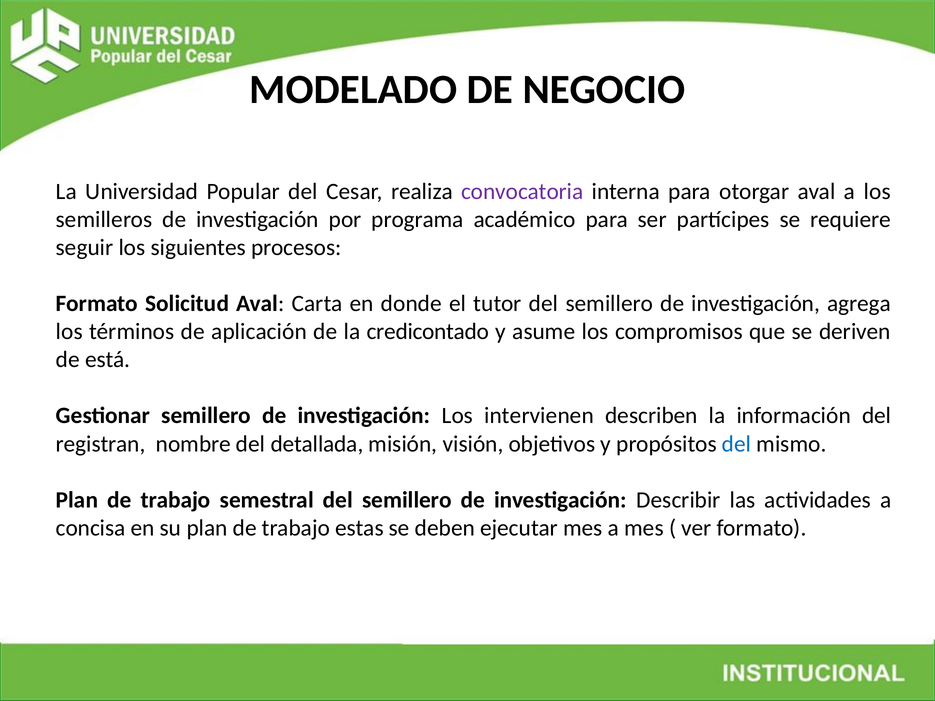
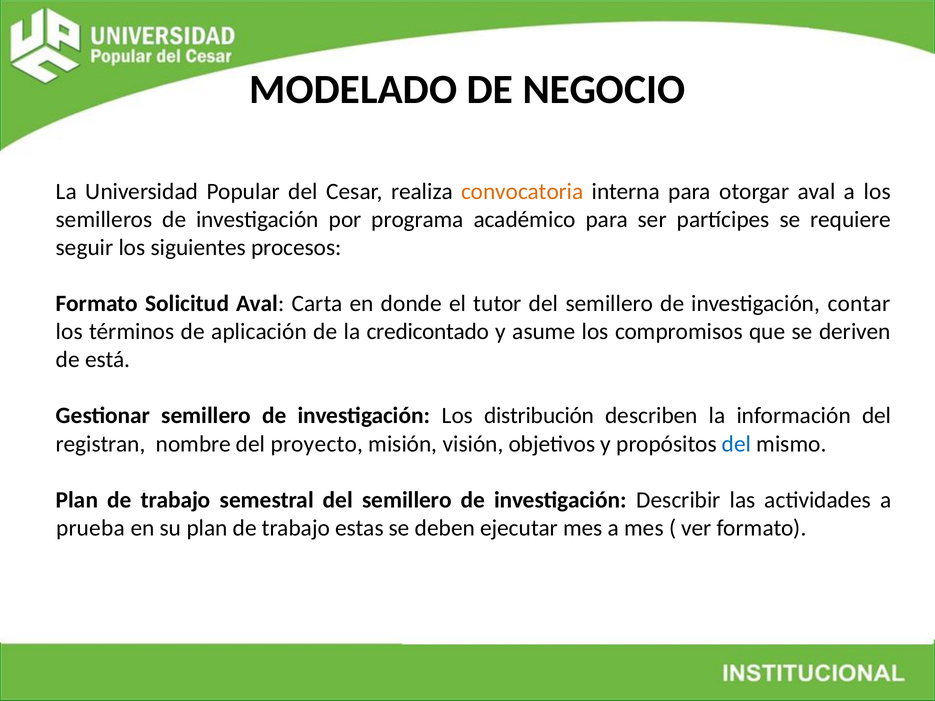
convocatoria colour: purple -> orange (522, 192)
agrega: agrega -> contar (859, 304)
intervienen: intervienen -> distribución (539, 416)
detallada: detallada -> proyecto (317, 444)
concisa: concisa -> prueba (91, 528)
